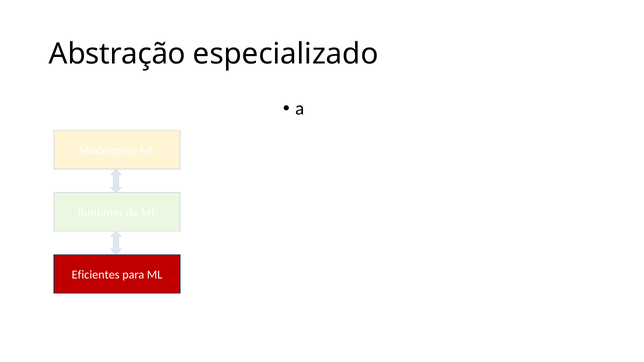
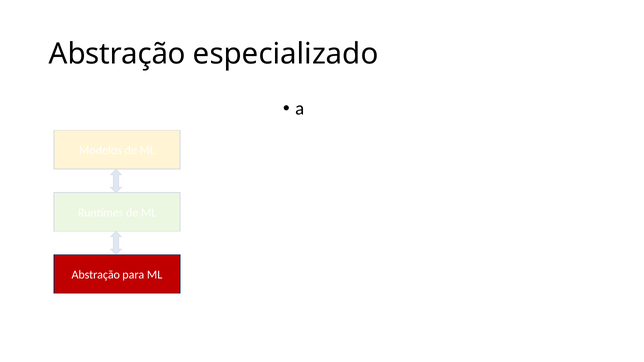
Eficientes: Eficientes -> Abstração (96, 275)
